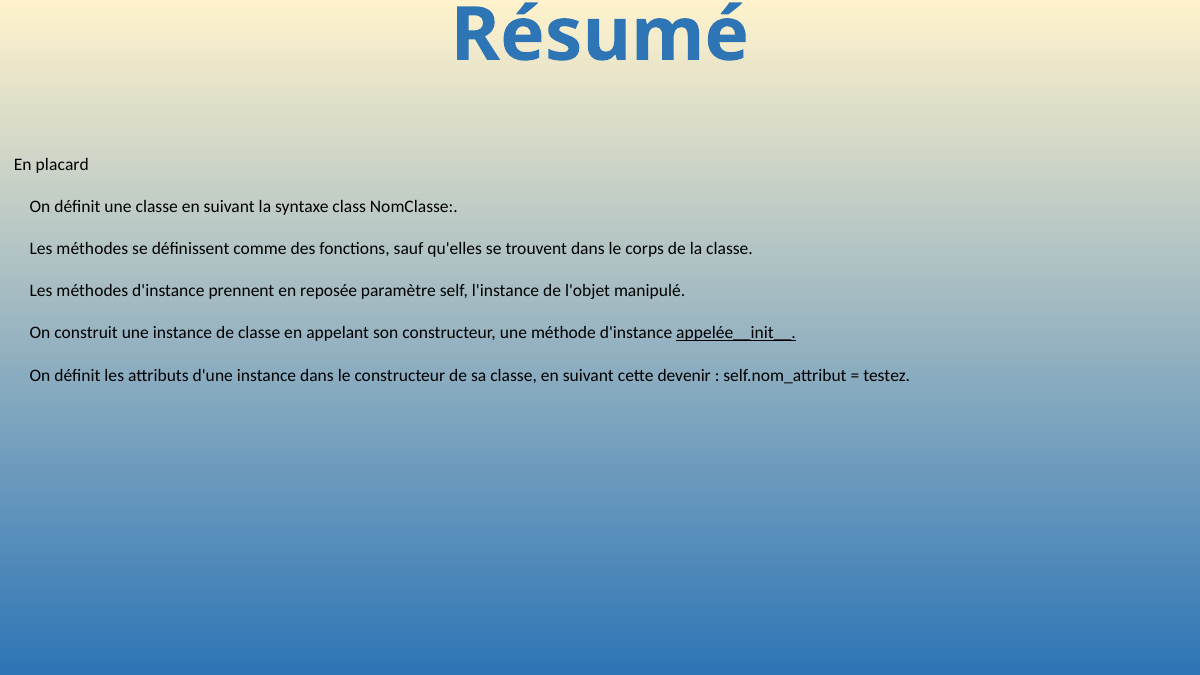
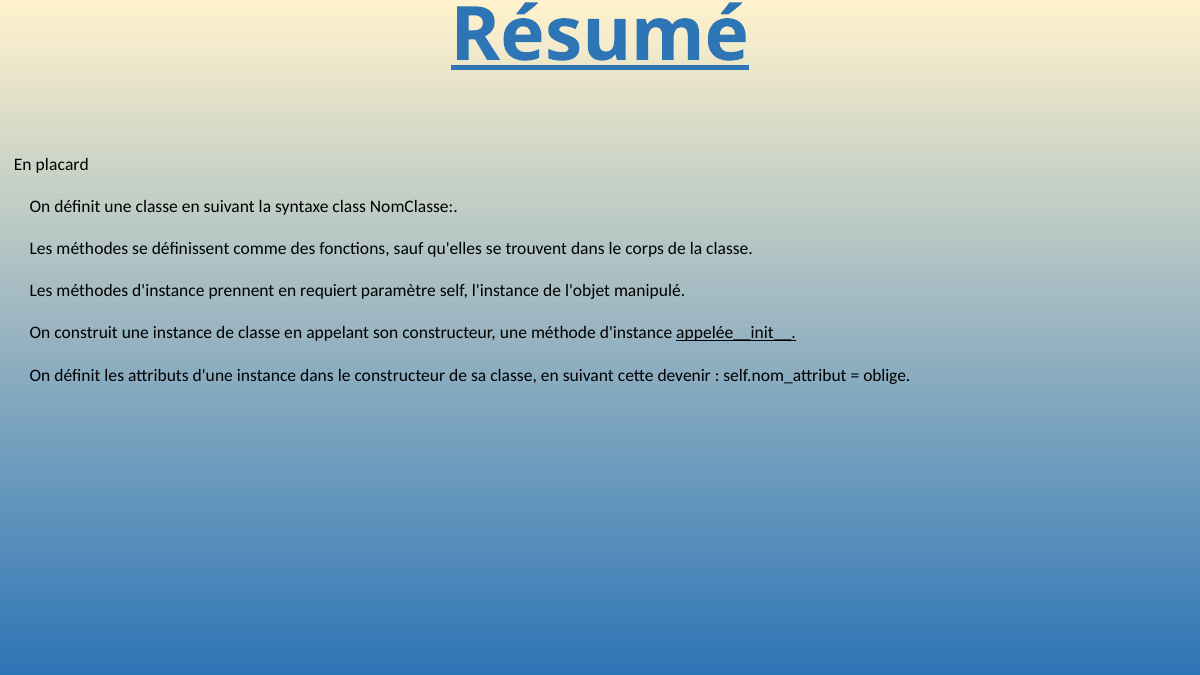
Résumé underline: none -> present (600, 35)
reposée: reposée -> requiert (329, 291)
testez: testez -> oblige (887, 375)
